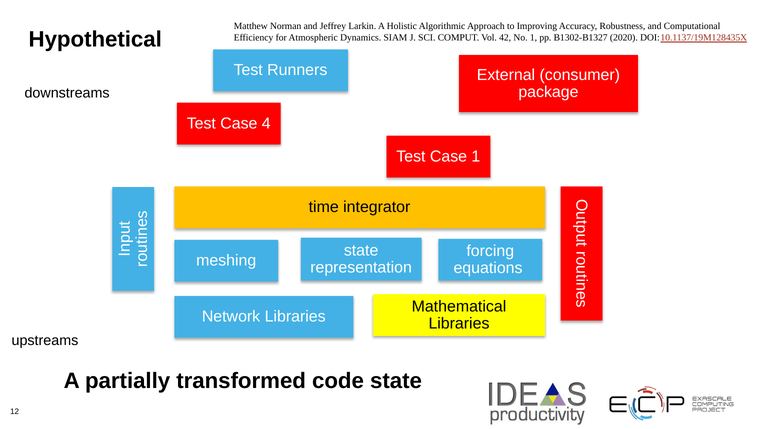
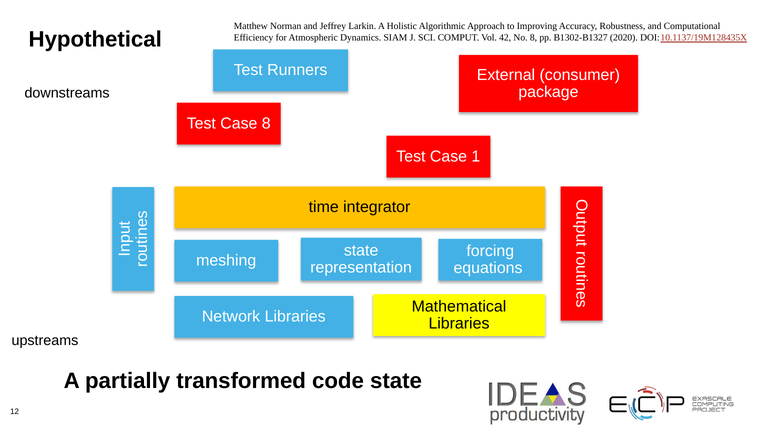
No 1: 1 -> 8 (533, 38)
Case 4: 4 -> 8 (266, 124)
